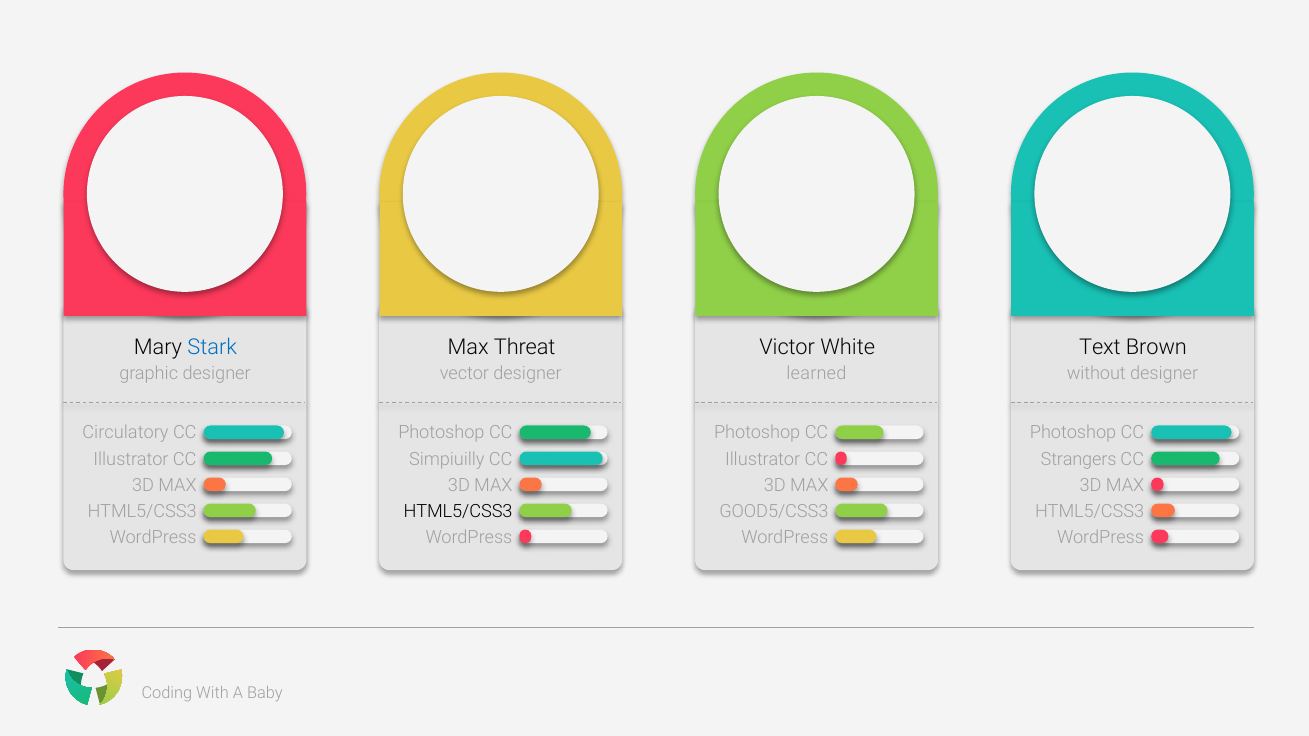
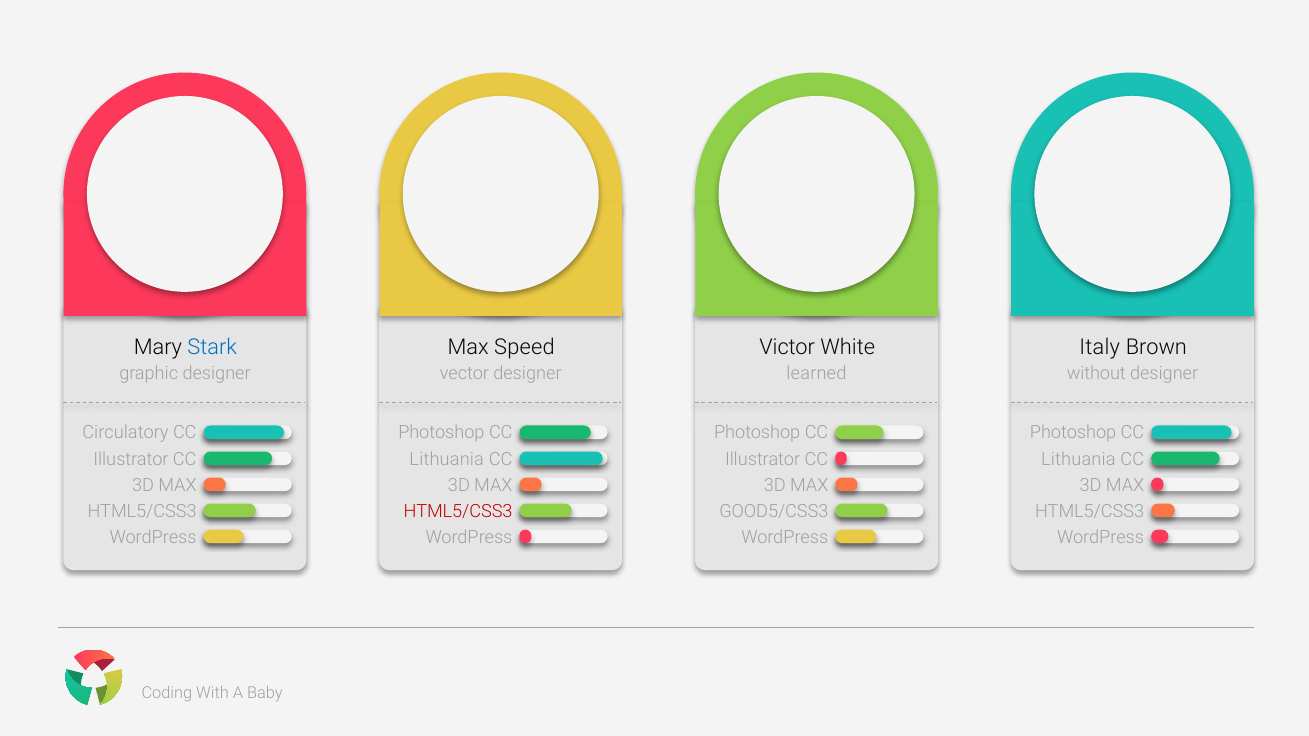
Threat: Threat -> Speed (524, 347)
Text: Text -> Italy (1100, 347)
Simpiuilly: Simpiuilly -> Lithuania (447, 459)
Strangers: Strangers -> Lithuania (1078, 459)
HTML5/CSS3 colour: black -> red (458, 512)
